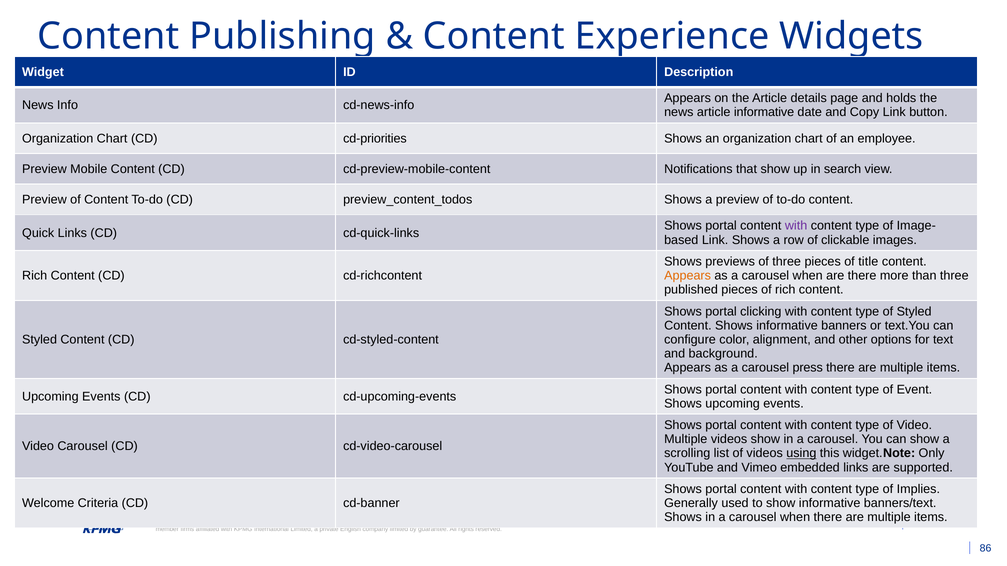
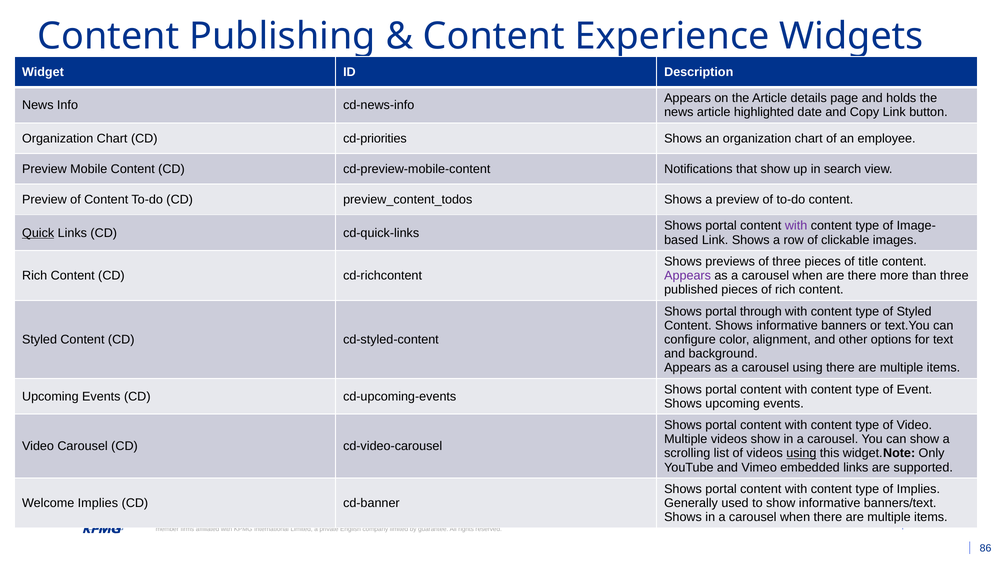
article informative: informative -> highlighted (764, 112)
Quick underline: none -> present (38, 233)
Appears colour: orange -> purple (688, 276)
clicking: clicking -> through (761, 312)
carousel press: press -> using (808, 368)
Welcome Criteria: Criteria -> Implies (98, 503)
